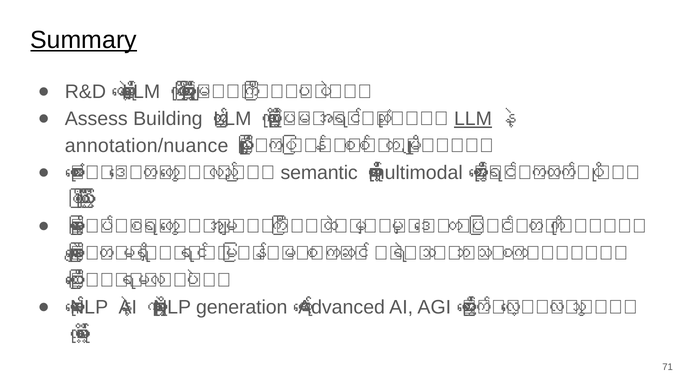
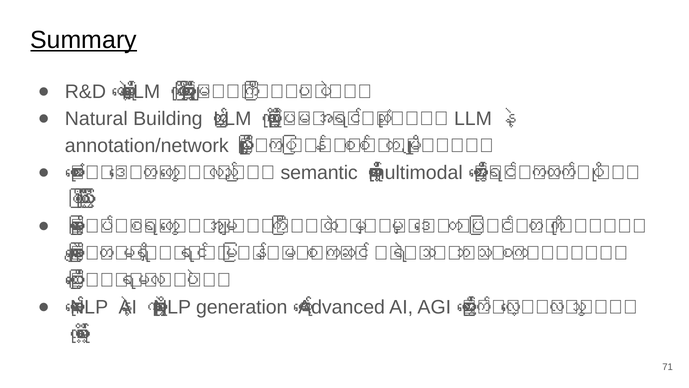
LLM underline: present -> none (473, 119)
Assess: Assess -> Natural (96, 119)
annotation/nuance: annotation/nuance -> annotation/network (147, 146)
